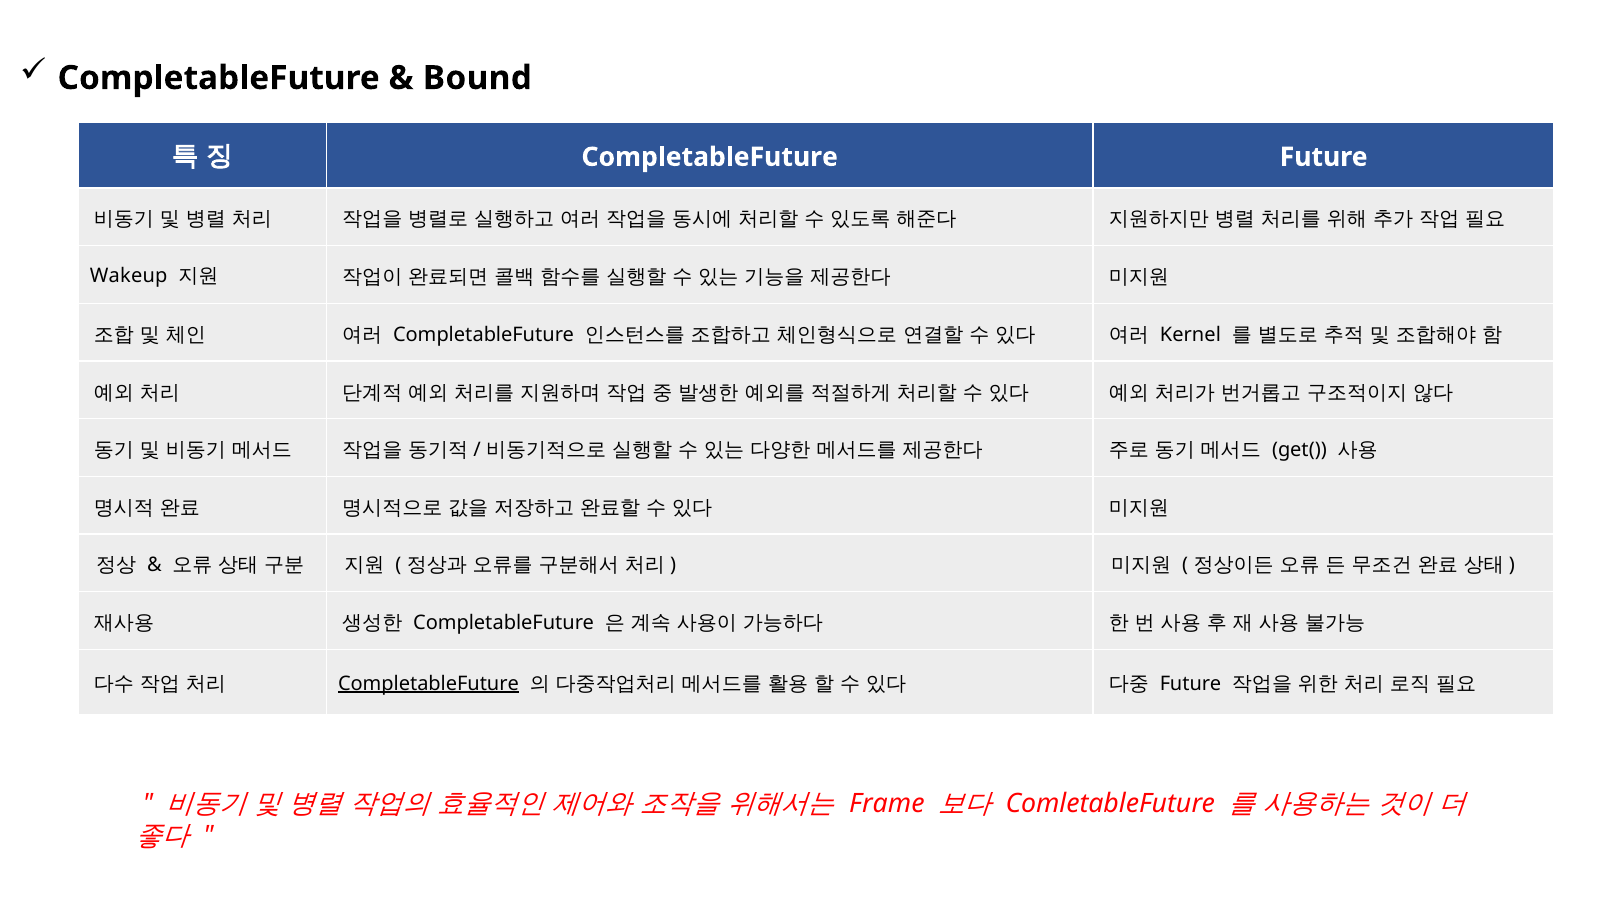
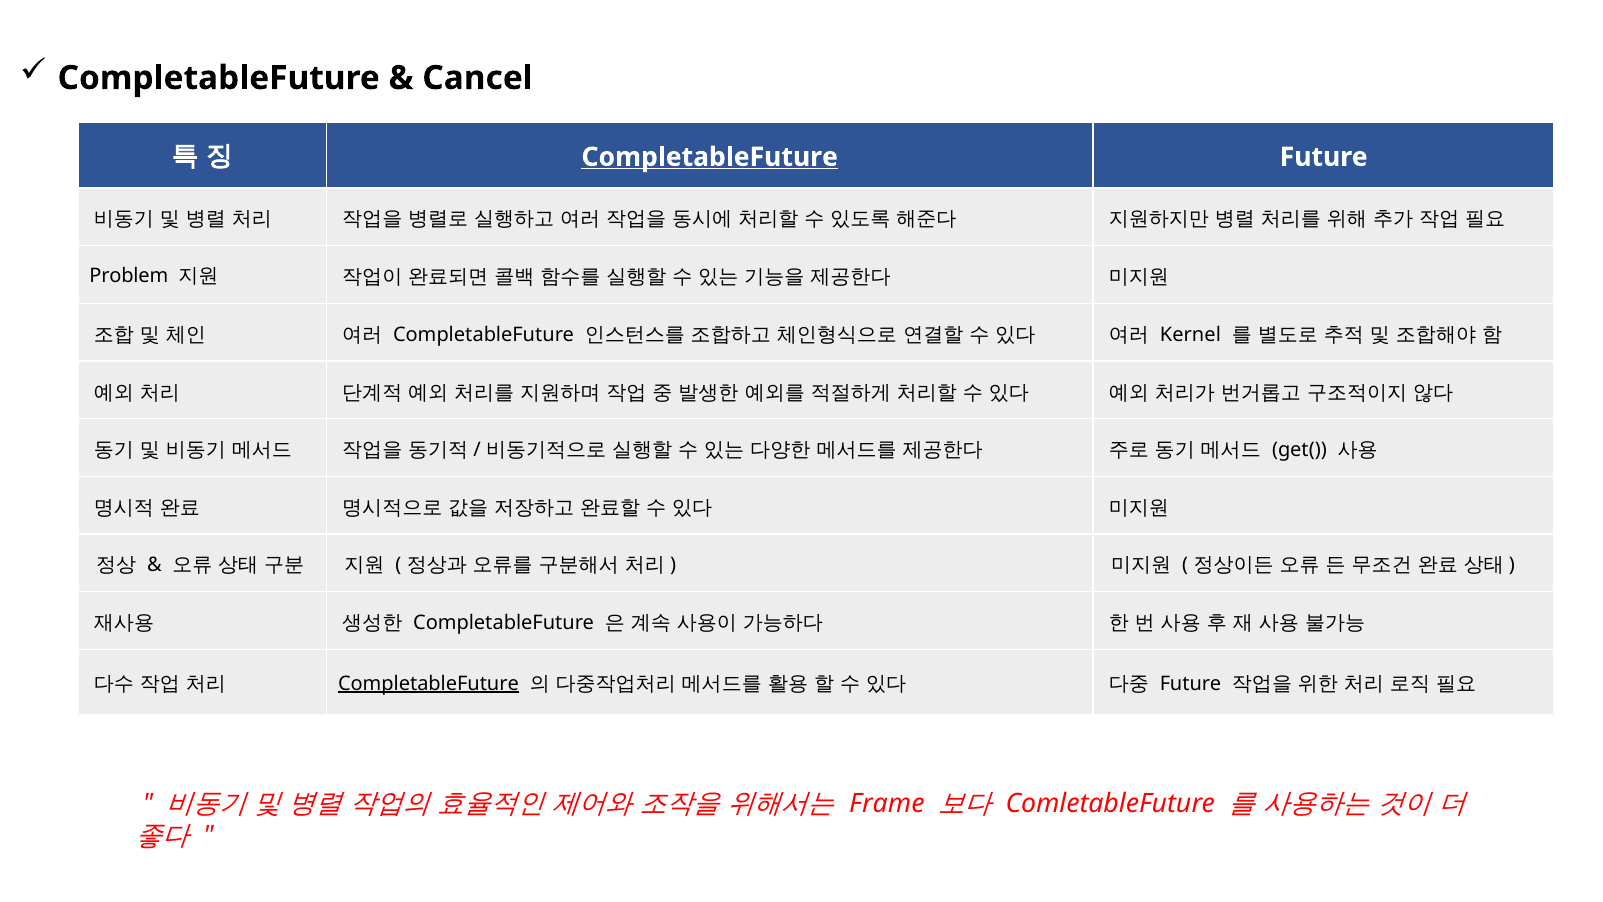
Bound: Bound -> Cancel (478, 78)
CompletableFuture underline: none -> present (710, 157)
Wakeup: Wakeup -> Problem (129, 276)
